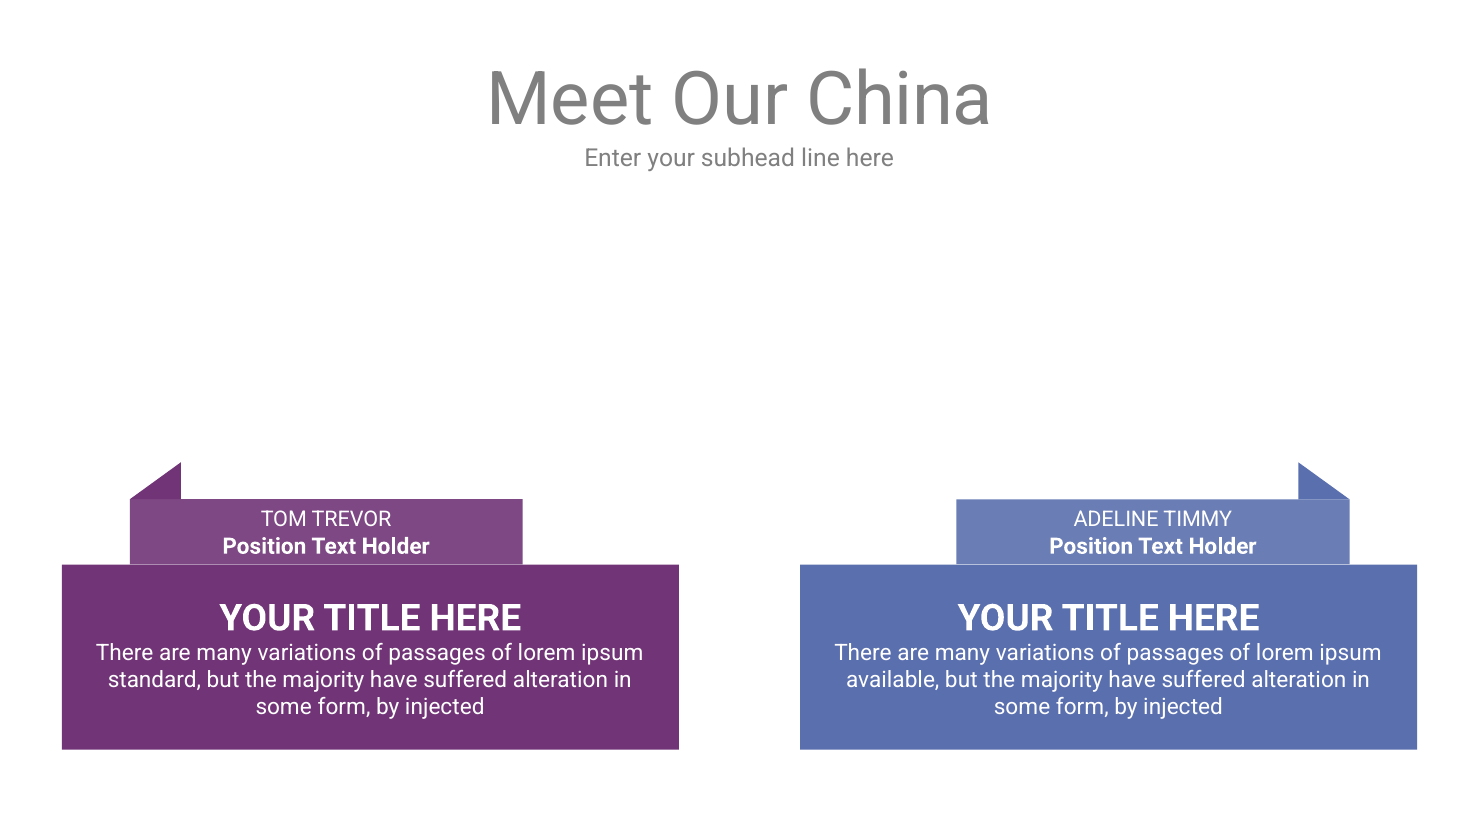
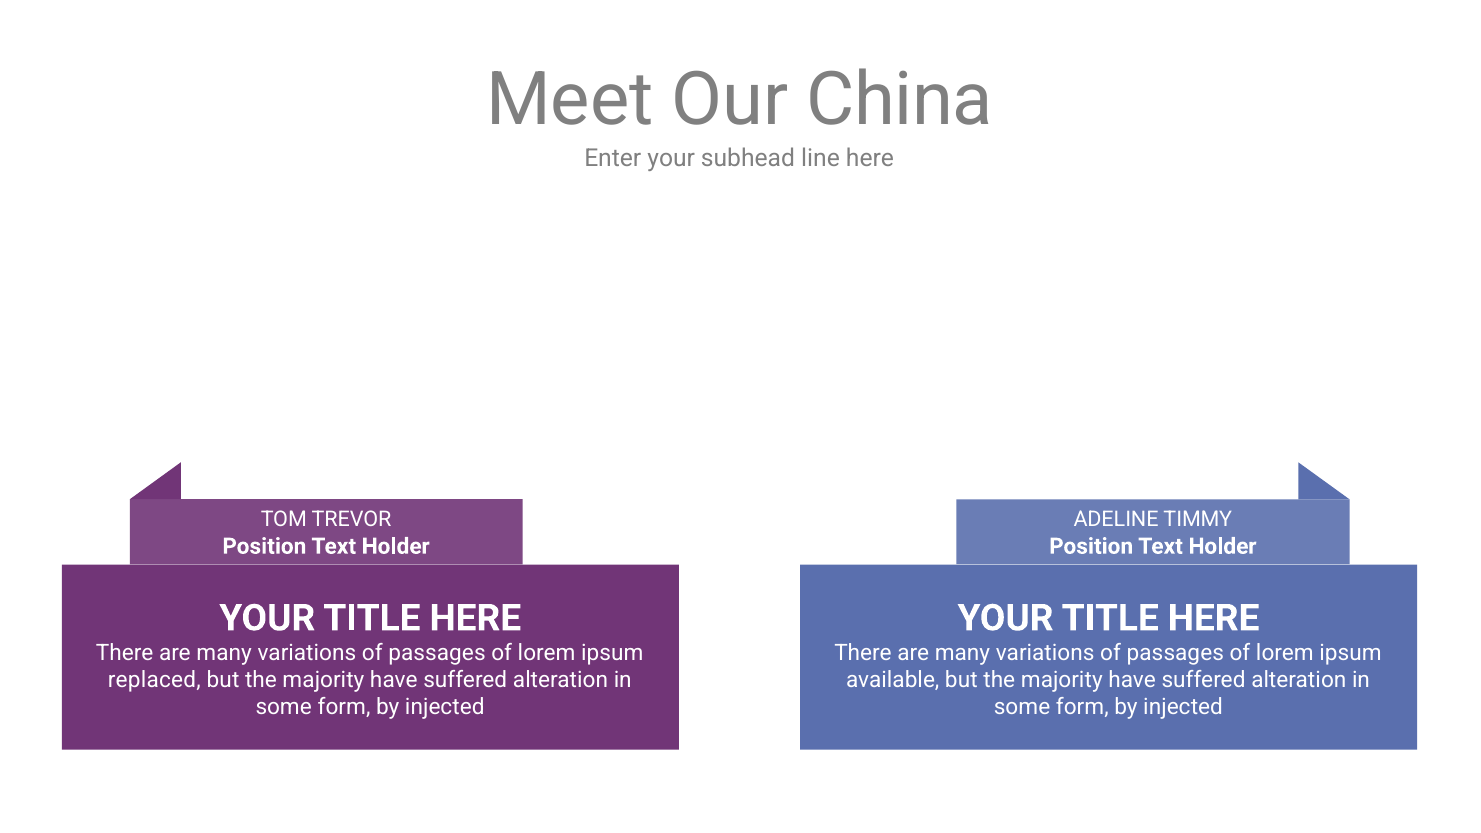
standard: standard -> replaced (154, 680)
